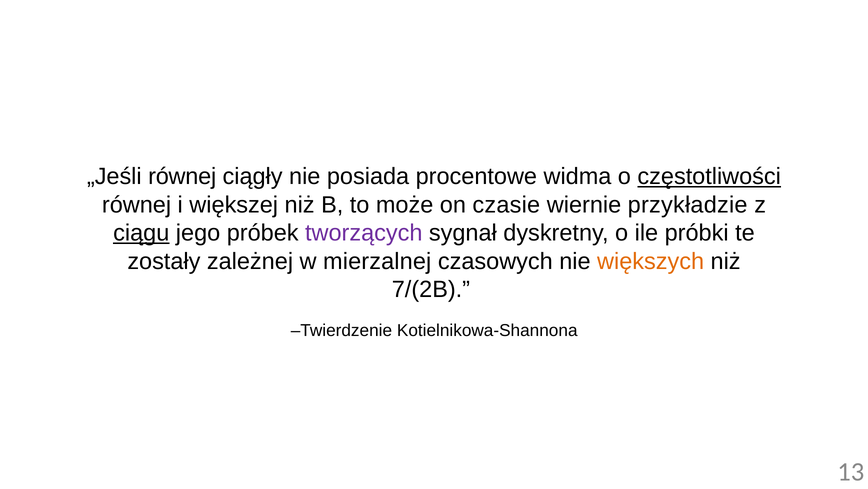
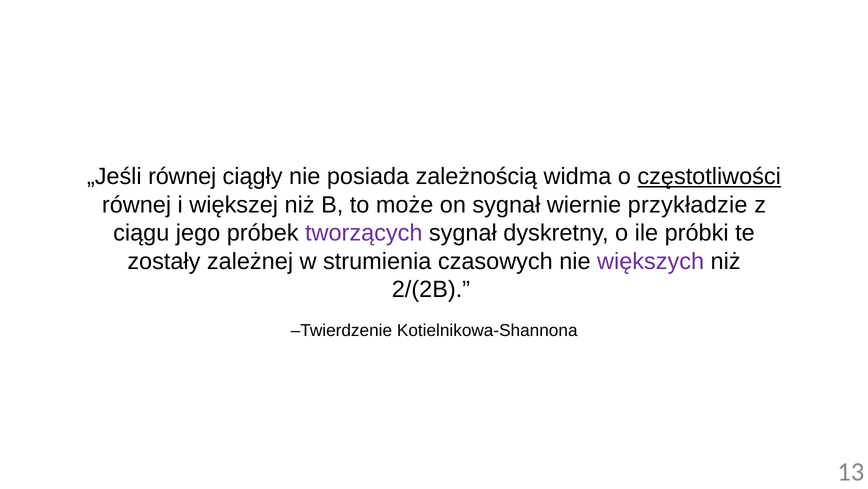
procentowe: procentowe -> zależnością (476, 176)
on czasie: czasie -> sygnał (506, 204)
ciągu underline: present -> none (141, 233)
mierzalnej: mierzalnej -> strumienia (377, 261)
większych colour: orange -> purple (651, 261)
7/(2B: 7/(2B -> 2/(2B (431, 289)
